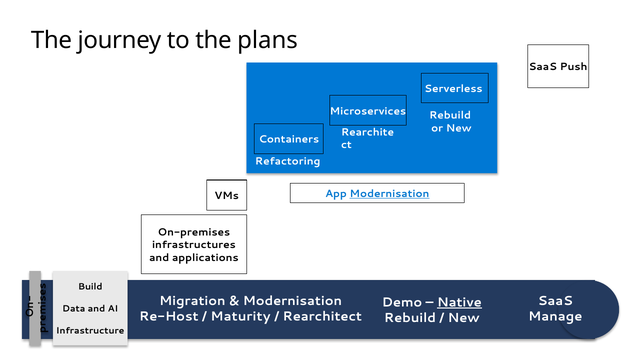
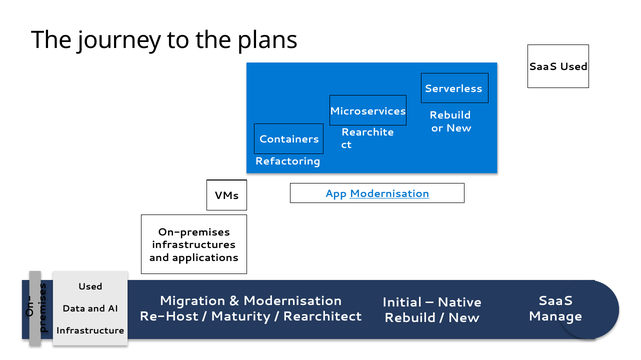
SaaS Push: Push -> Used (574, 67)
Build: Build -> Used (90, 287)
Demo: Demo -> Initial (402, 303)
Native underline: present -> none (459, 303)
